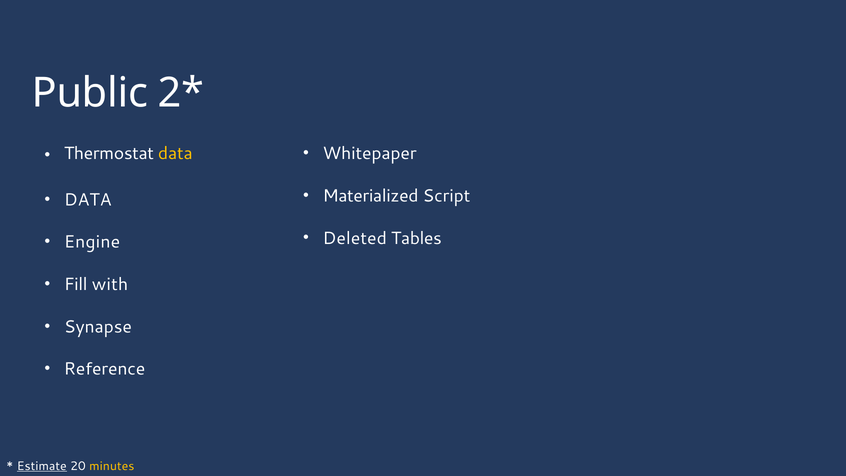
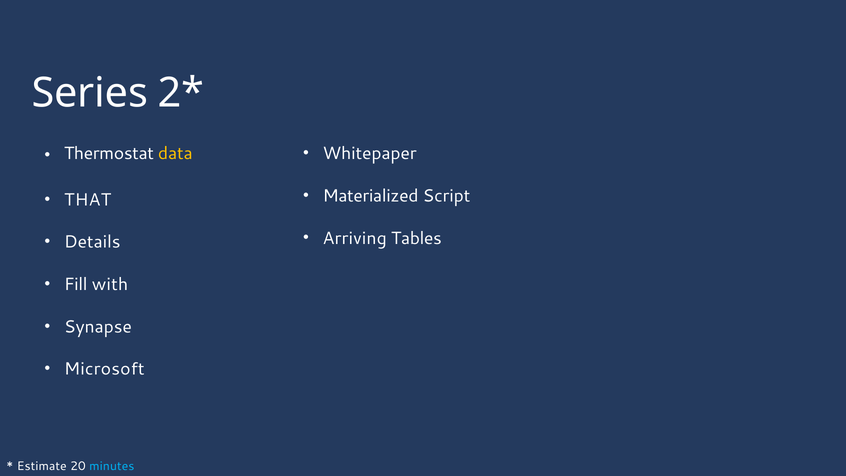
Public: Public -> Series (90, 93)
DATA: DATA -> THAT (88, 200)
Deleted: Deleted -> Arriving (355, 238)
Engine: Engine -> Details (92, 242)
Reference: Reference -> Microsoft (104, 369)
Estimate underline: present -> none (42, 466)
minutes colour: yellow -> light blue (112, 466)
